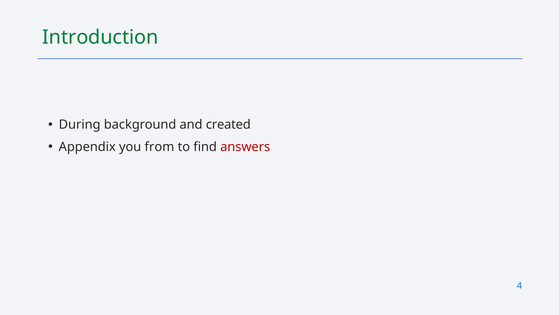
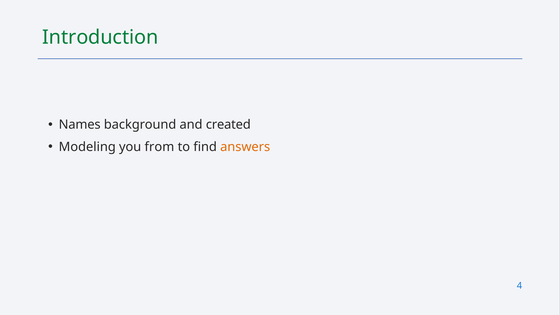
During: During -> Names (80, 125)
Appendix: Appendix -> Modeling (87, 147)
answers colour: red -> orange (245, 147)
